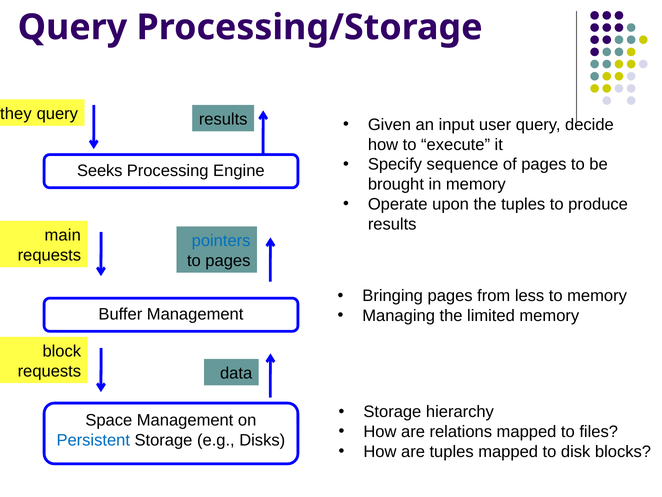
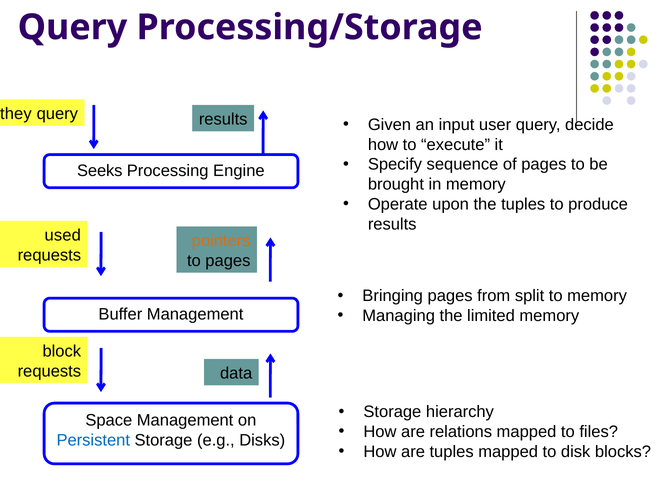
main: main -> used (63, 235)
pointers colour: blue -> orange (221, 240)
less: less -> split (530, 296)
